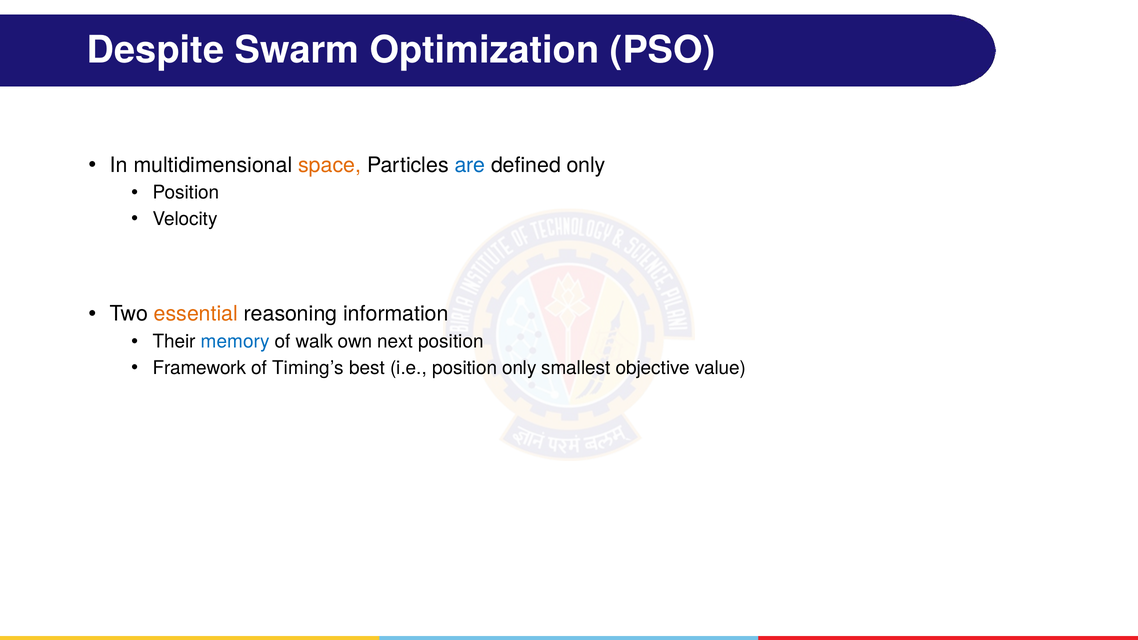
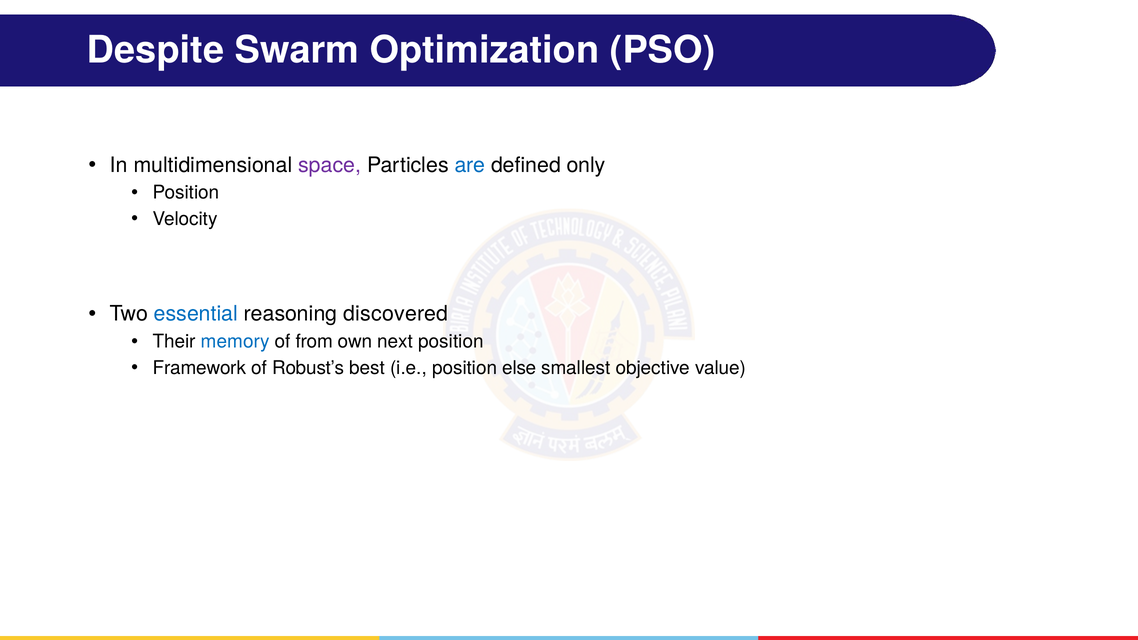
space colour: orange -> purple (330, 165)
essential colour: orange -> blue (196, 314)
information: information -> discovered (396, 314)
walk: walk -> from (314, 342)
Timing’s: Timing’s -> Robust’s (308, 368)
position only: only -> else (519, 368)
